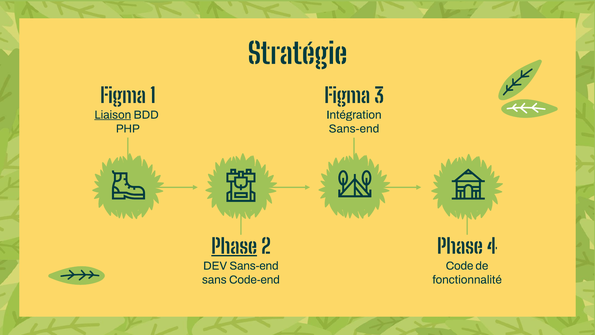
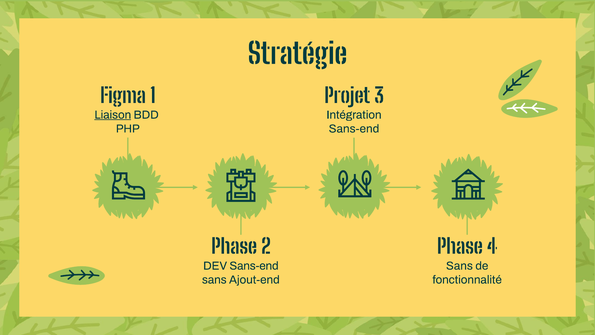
Figma: Figma -> Projet (347, 96)
Phase underline: present -> none (234, 247)
Code: Code -> Sans (459, 266)
Code-end: Code-end -> Ajout-end (254, 279)
